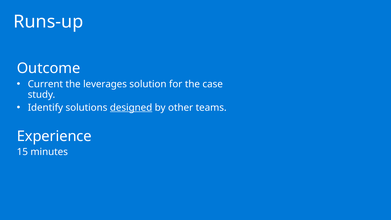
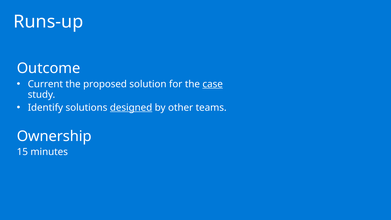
leverages: leverages -> proposed (105, 84)
case underline: none -> present (213, 84)
Experience: Experience -> Ownership (54, 136)
